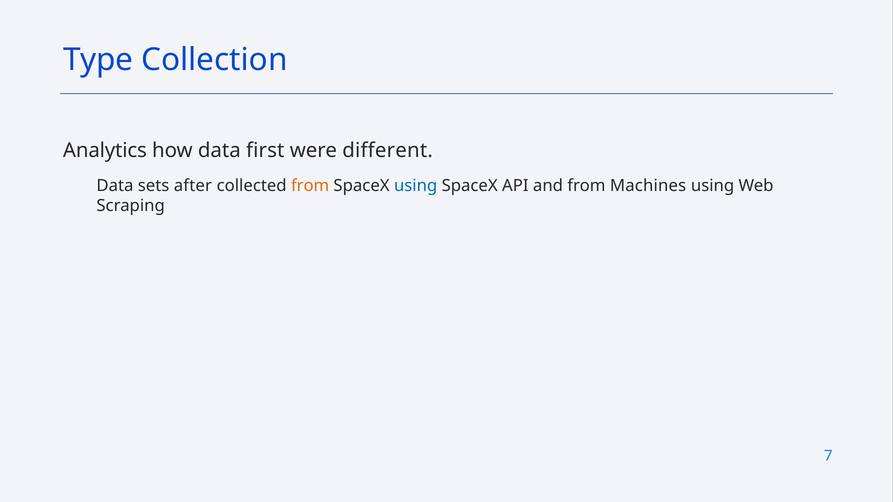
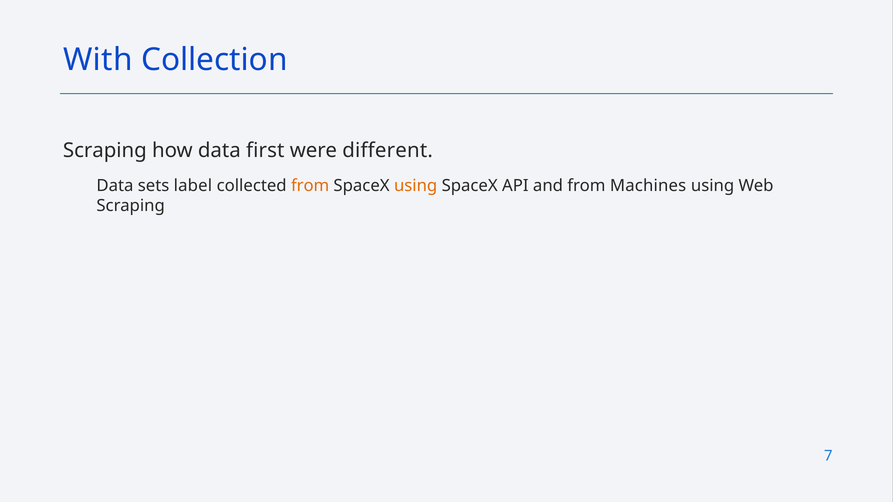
Type: Type -> With (98, 60)
Analytics: Analytics -> Scraping (105, 151)
after: after -> label (193, 186)
using colour: blue -> orange (416, 186)
